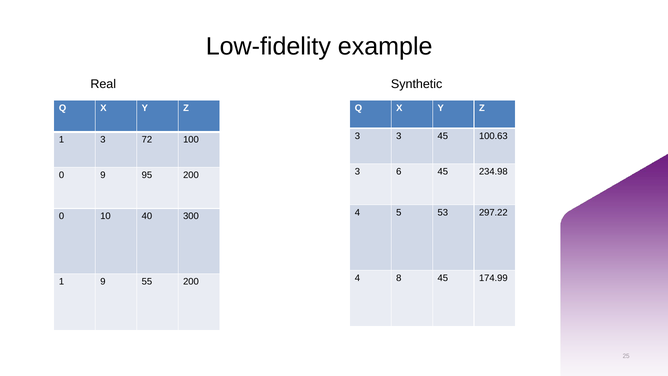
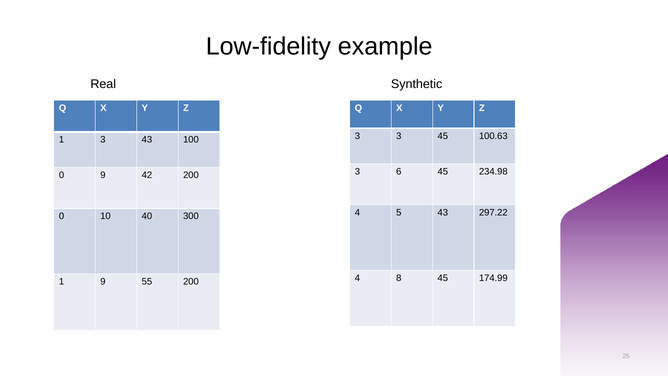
3 72: 72 -> 43 (147, 140)
95: 95 -> 42 (147, 175)
5 53: 53 -> 43 (443, 213)
